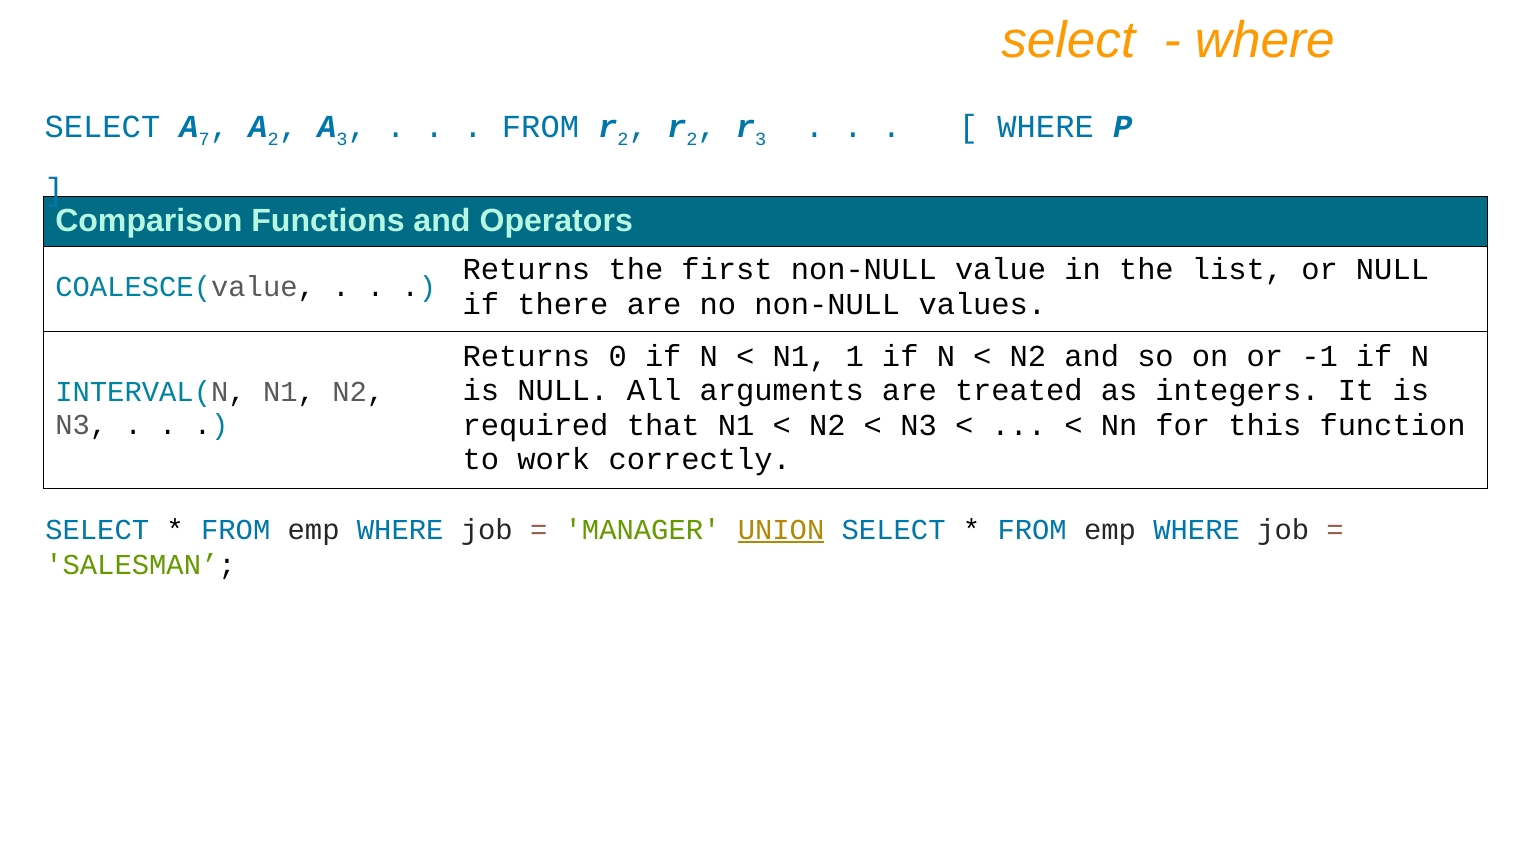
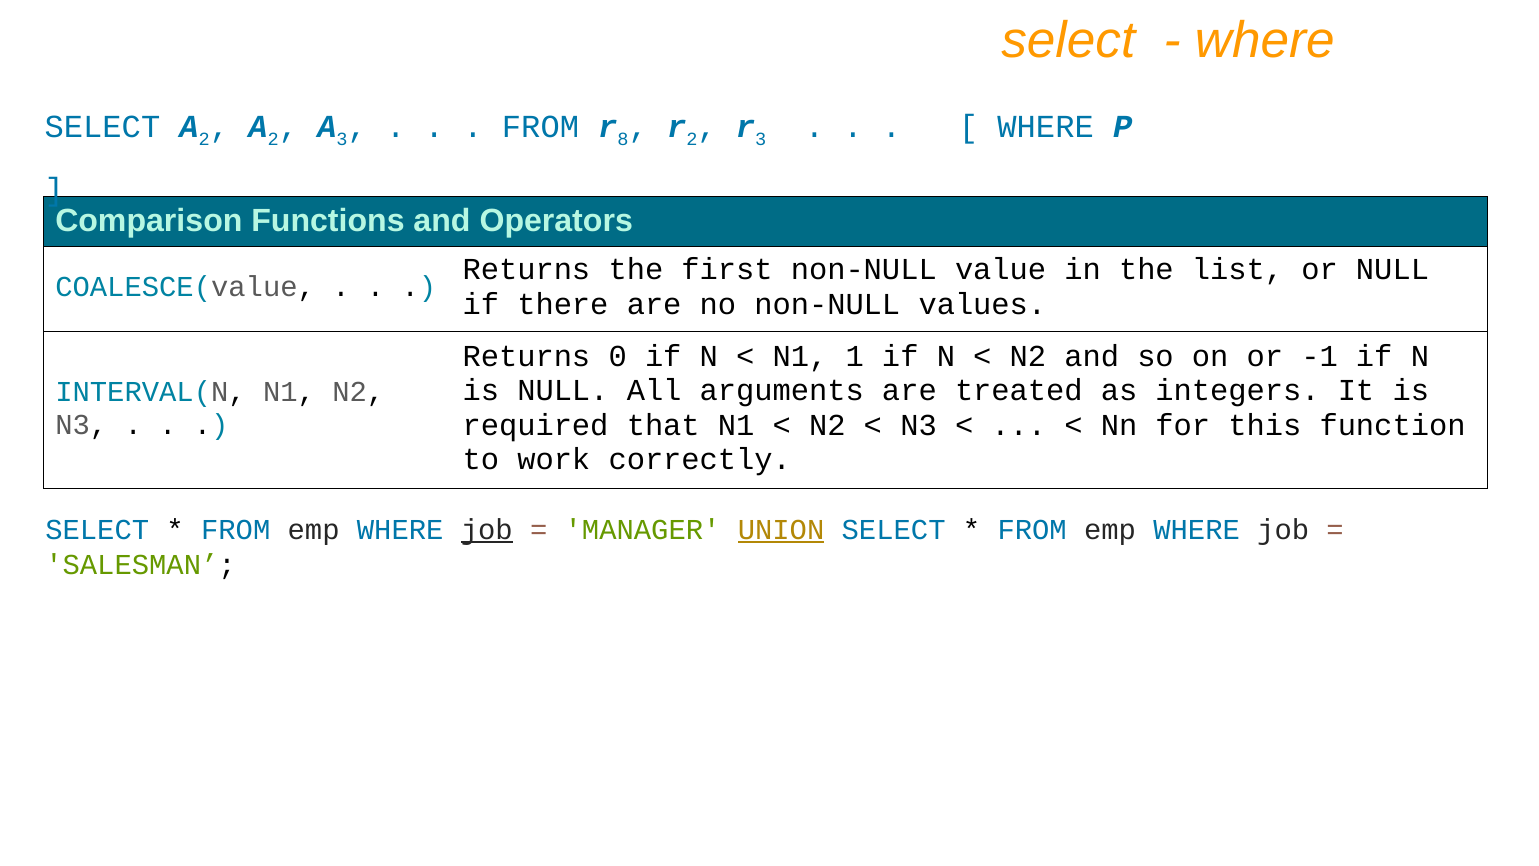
7: 7 -> 2 (204, 140)
2: 2 -> 8 (623, 140)
job underline: none -> present (487, 530)
